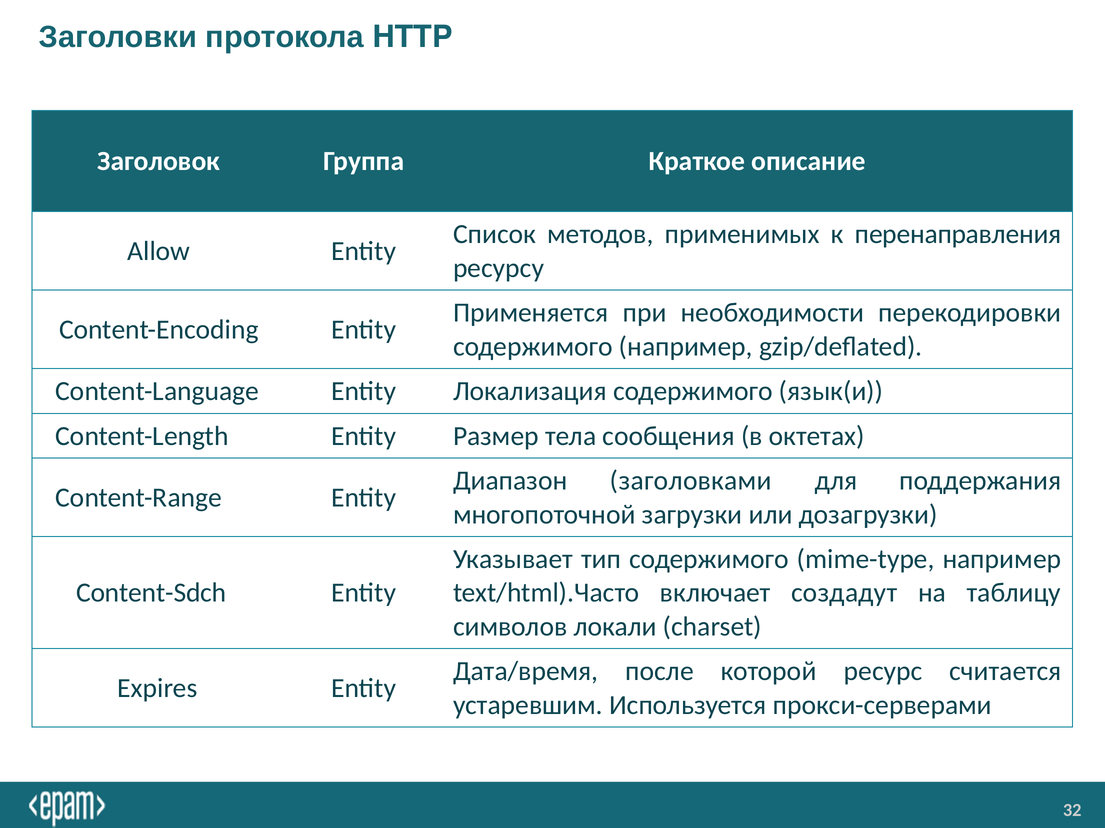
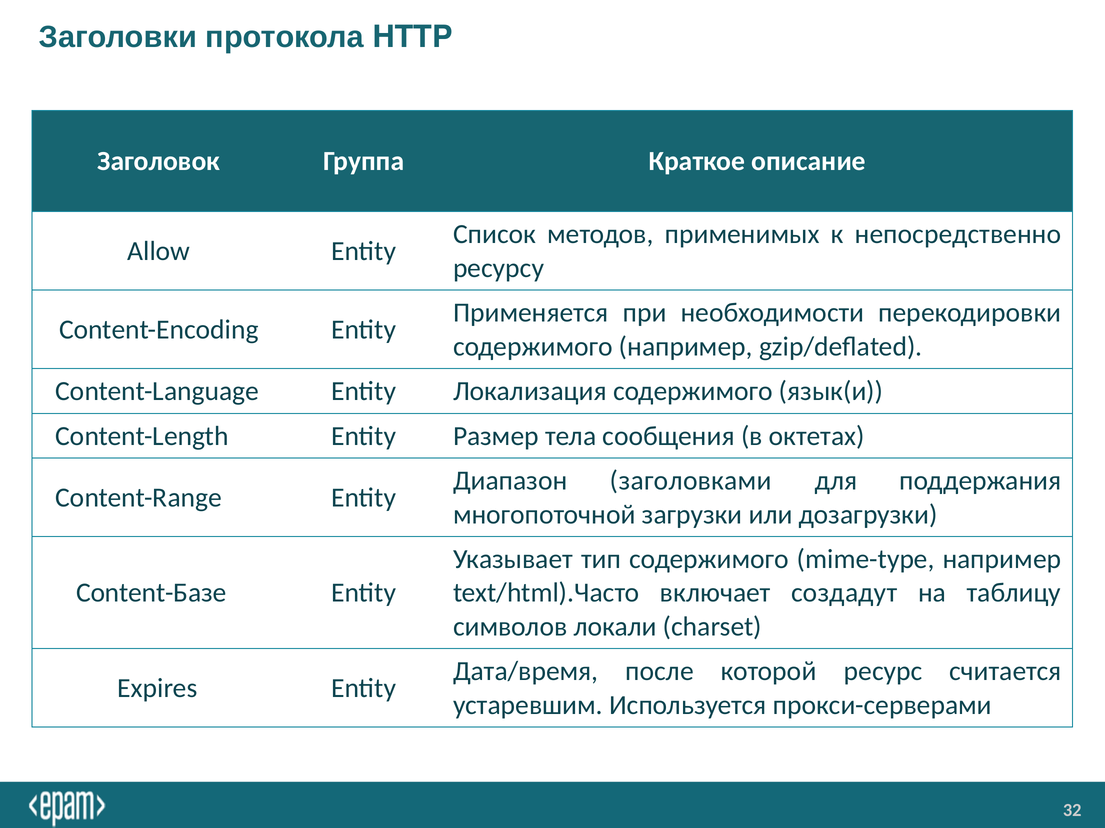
перенаправления: перенаправления -> непосредственно (958, 235)
Content-Sdch: Content-Sdch -> Content-Базе (151, 593)
